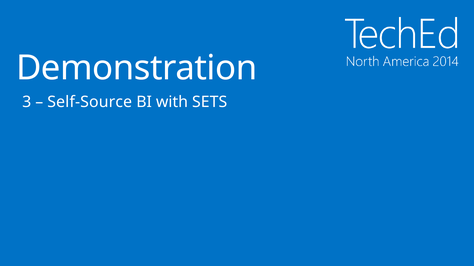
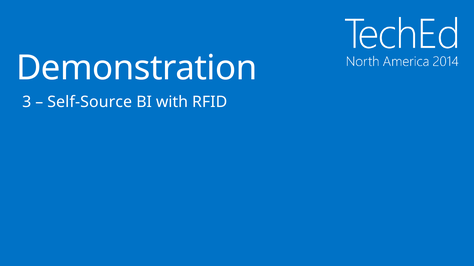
SETS: SETS -> RFID (210, 102)
